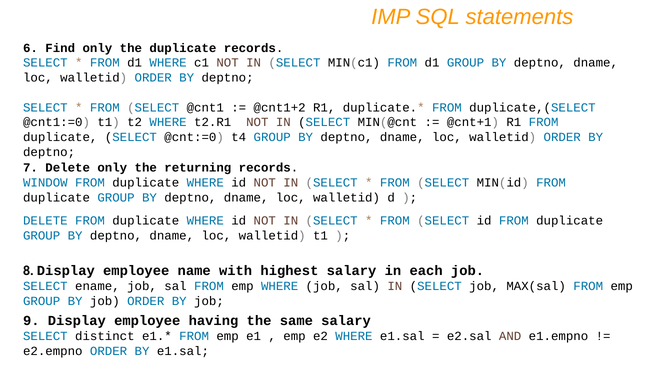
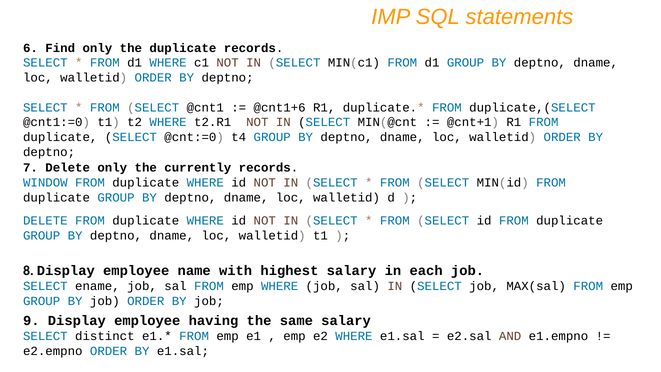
@cnt1+2: @cnt1+2 -> @cnt1+6 (280, 107)
returning: returning -> currently (198, 168)
